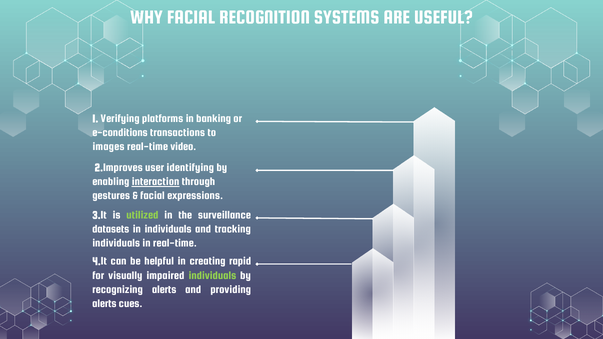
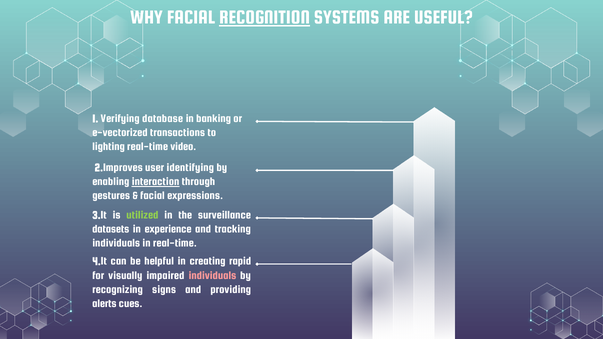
RECOGNITION underline: none -> present (265, 17)
platforms: platforms -> database (163, 118)
e-conditions: e-conditions -> e-vectorized (120, 133)
images: images -> lighting (109, 147)
in individuals: individuals -> experience (168, 229)
individuals colour: light green -> pink (212, 275)
recognizing alerts: alerts -> signs (164, 289)
